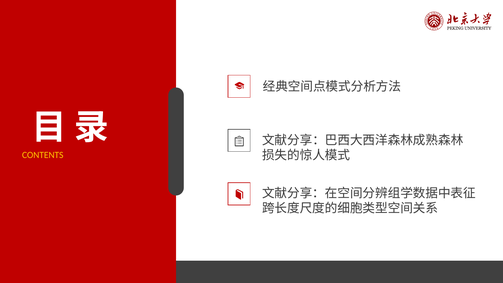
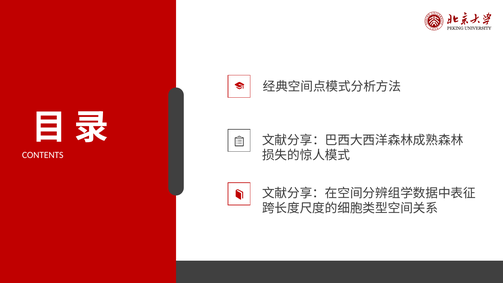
CONTENTS colour: yellow -> white (43, 155)
